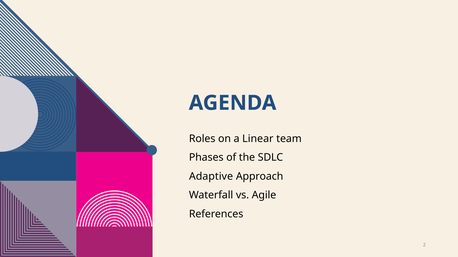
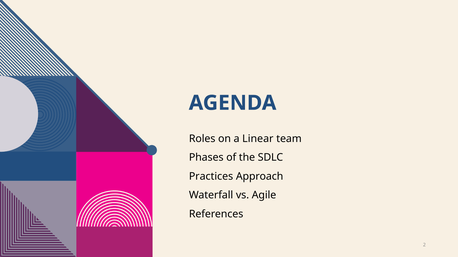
Adaptive: Adaptive -> Practices (211, 177)
